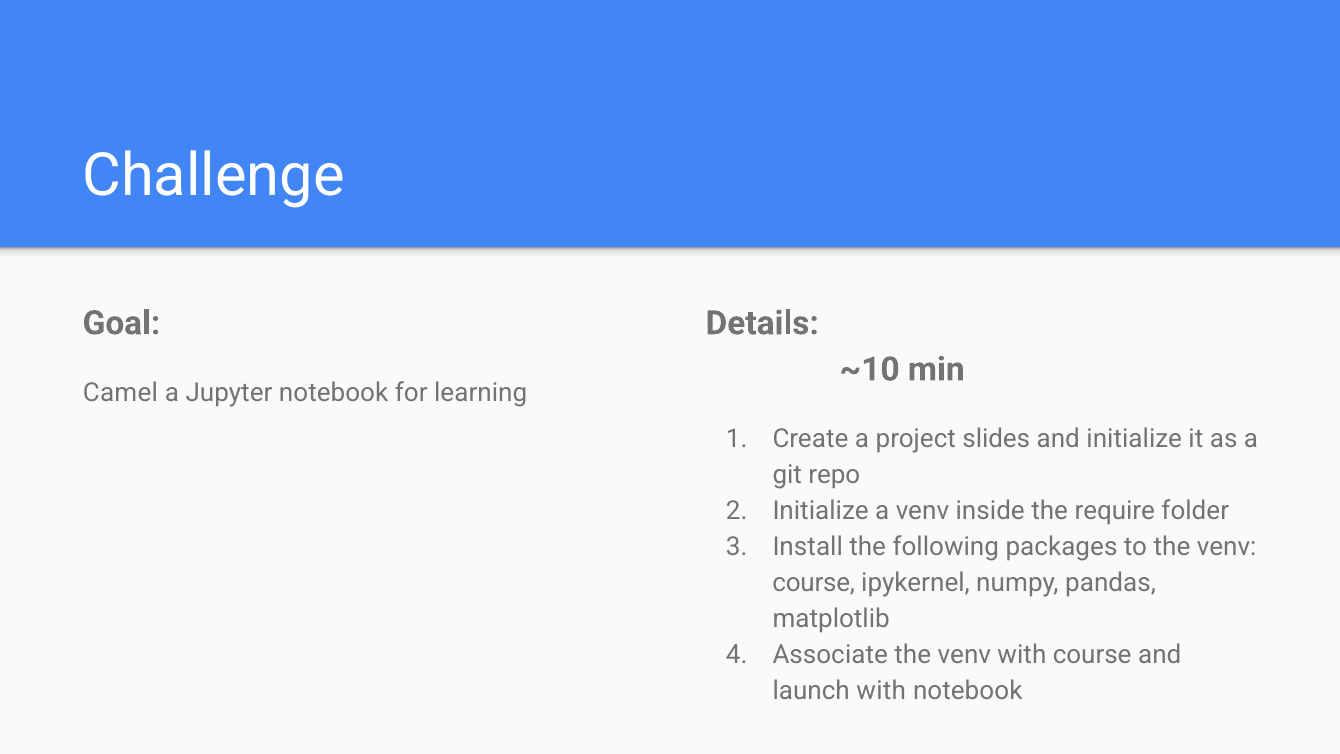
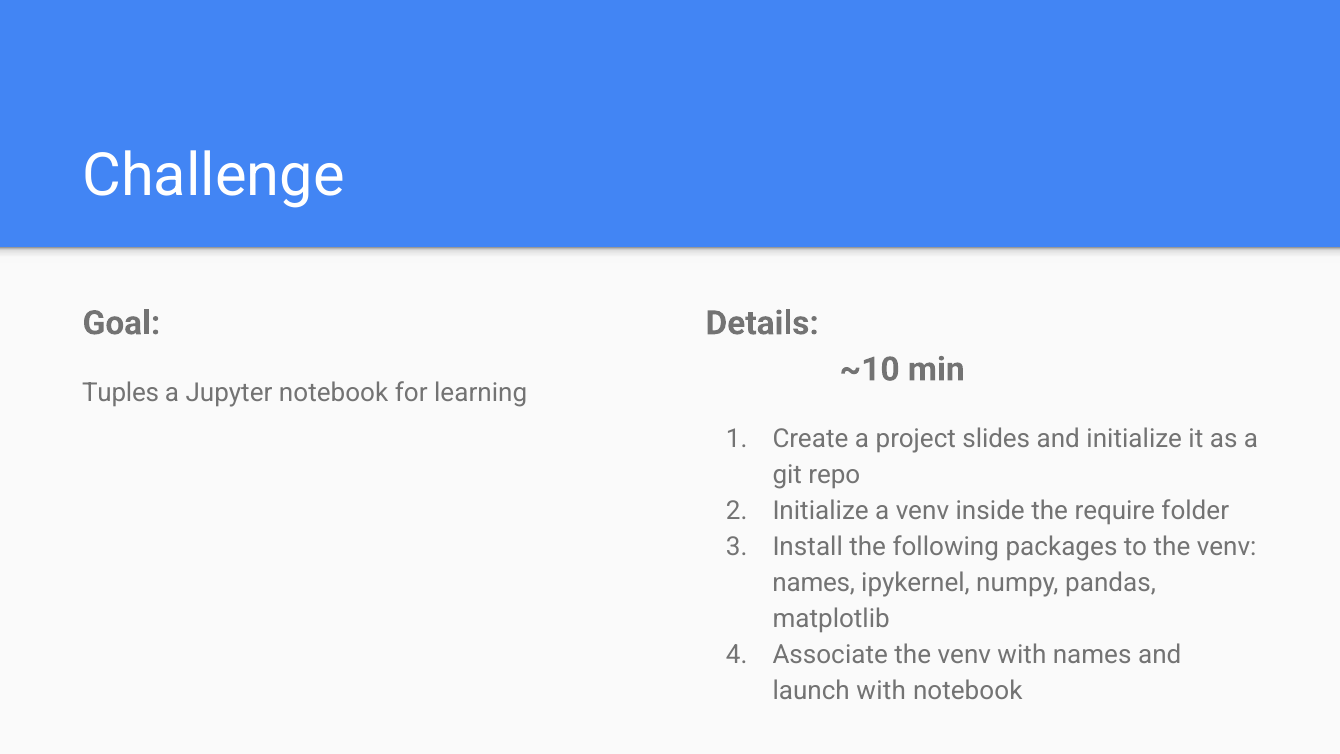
Camel: Camel -> Tuples (121, 393)
course: course -> names (814, 583)
with course: course -> names (1092, 654)
